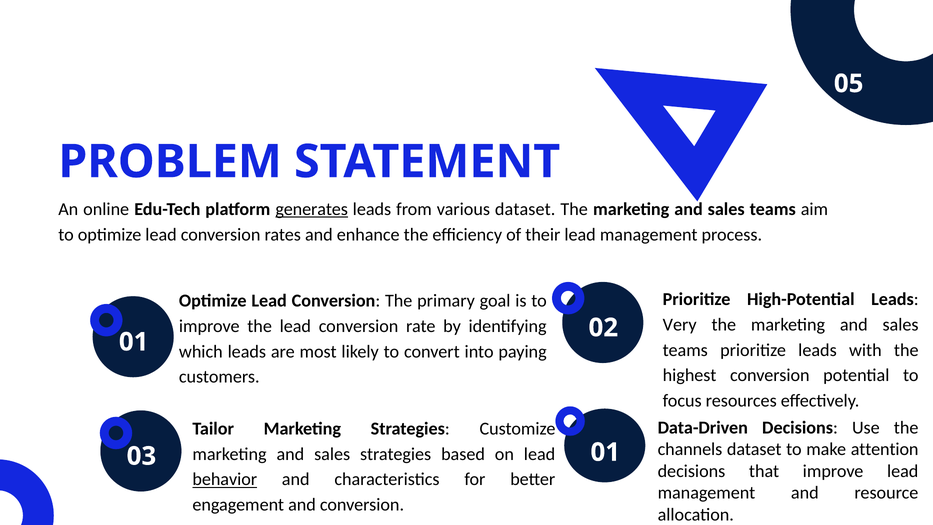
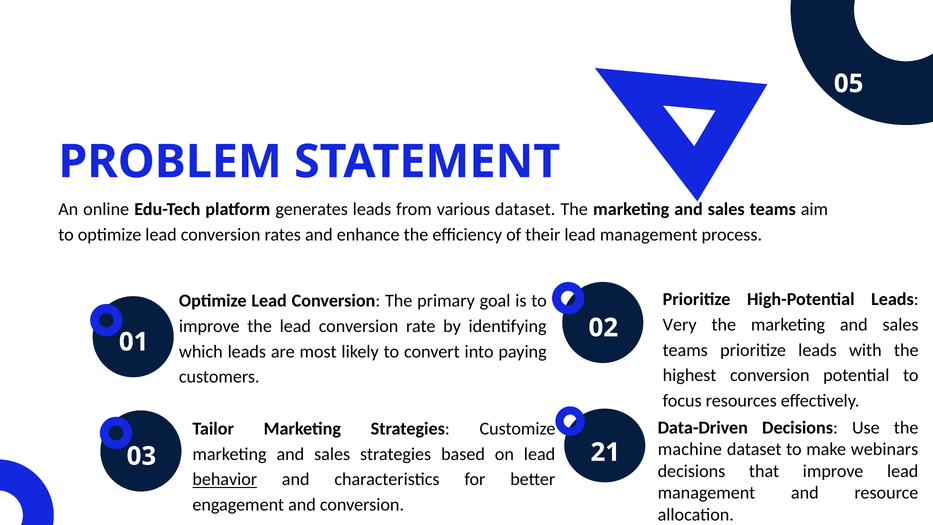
generates underline: present -> none (312, 209)
channels: channels -> machine (690, 449)
attention: attention -> webinars (885, 449)
03 01: 01 -> 21 (605, 452)
